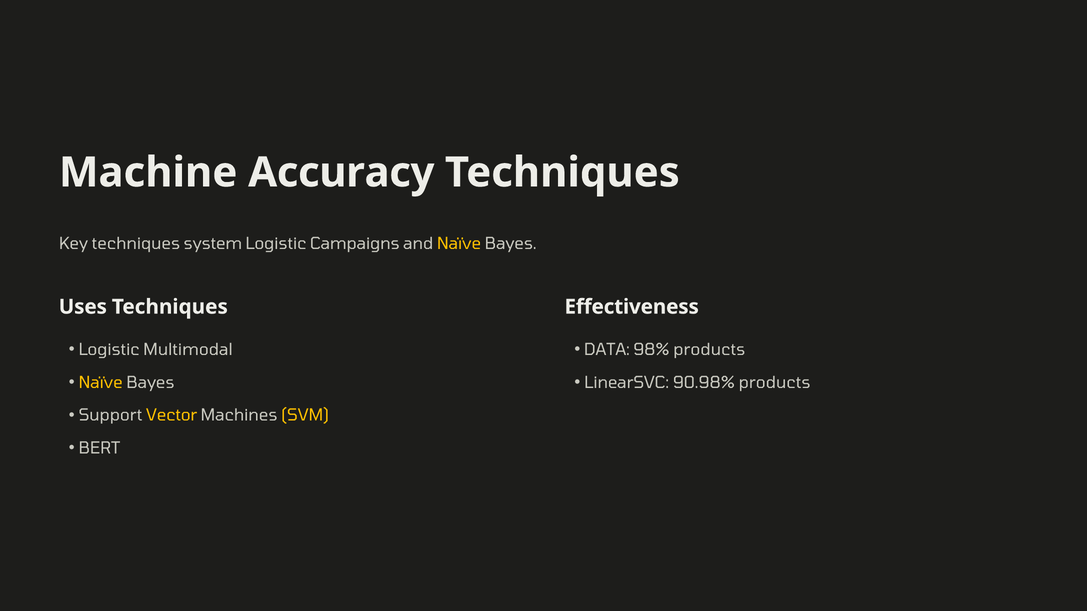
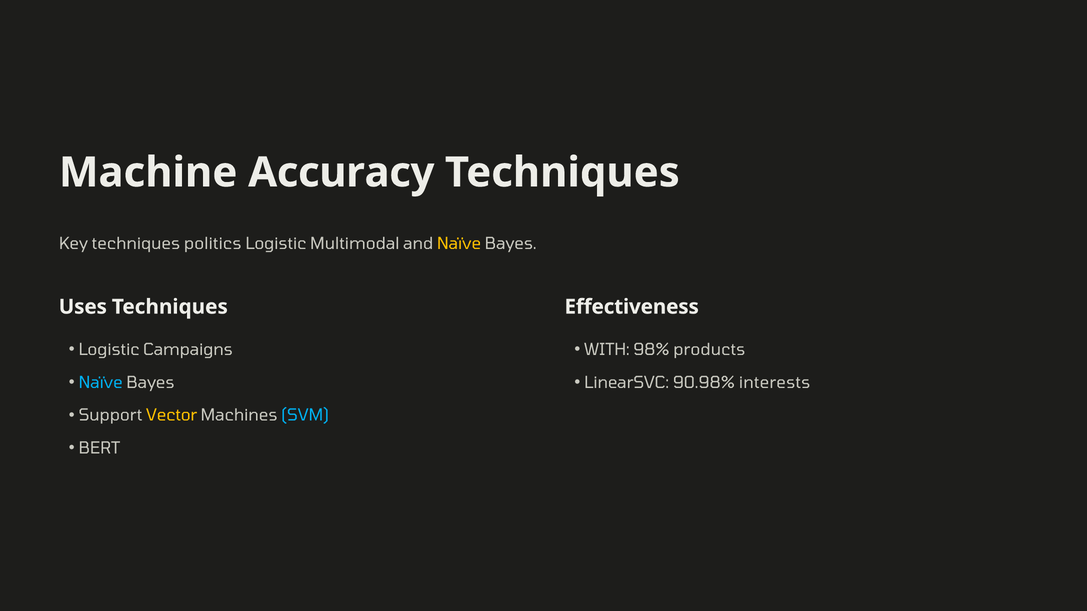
system: system -> politics (213, 244)
Campaigns: Campaigns -> Multimodal (355, 244)
Multimodal: Multimodal -> Campaigns (188, 350)
DATA: DATA -> WITH (607, 350)
Naïve colour: yellow -> light blue (101, 383)
90.98% products: products -> interests (775, 383)
SVM colour: yellow -> light blue (305, 416)
